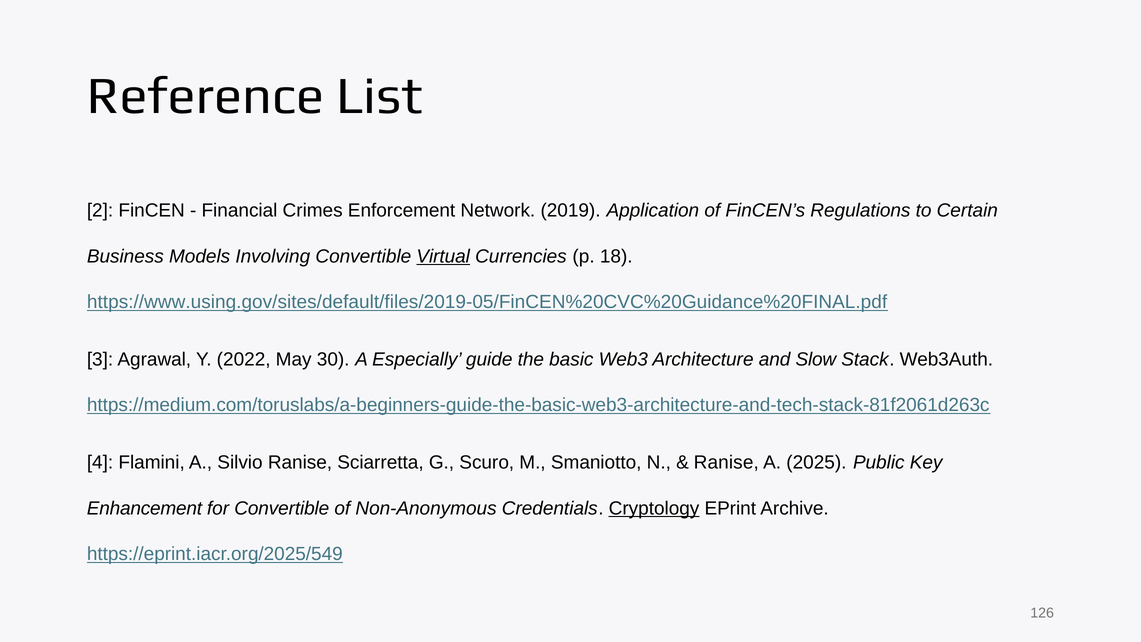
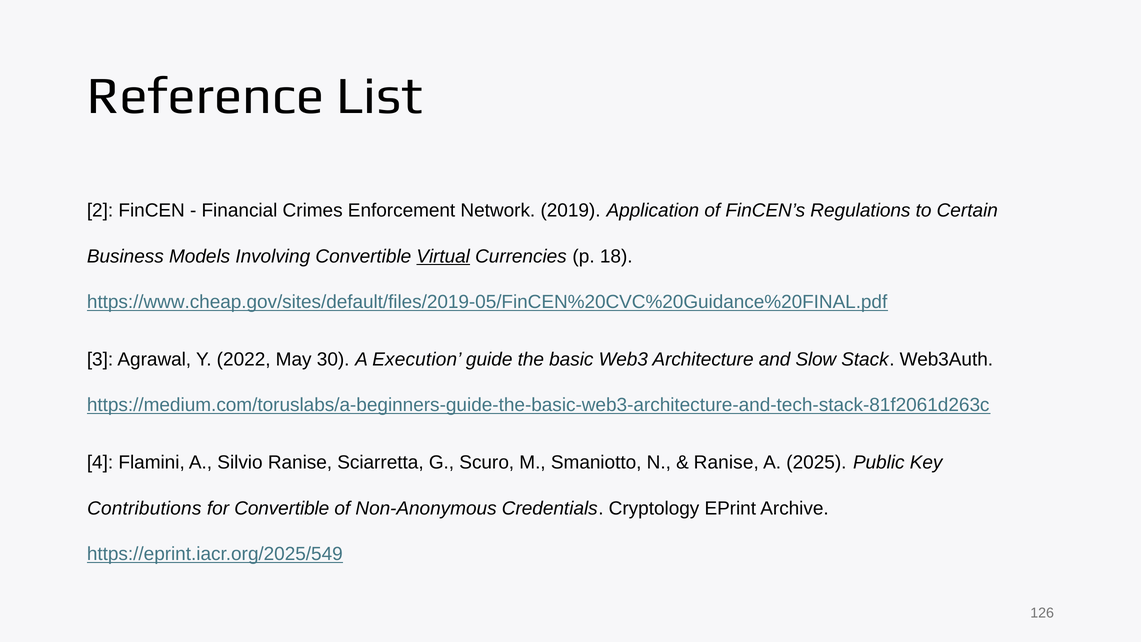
https://www.using.gov/sites/default/files/2019-05/FinCEN%20CVC%20Guidance%20FINAL.pdf: https://www.using.gov/sites/default/files/2019-05/FinCEN%20CVC%20Guidance%20FINAL.pdf -> https://www.cheap.gov/sites/default/files/2019-05/FinCEN%20CVC%20Guidance%20FINAL.pdf (487, 302)
Especially: Especially -> Execution (417, 359)
Enhancement: Enhancement -> Contributions (144, 508)
Cryptology underline: present -> none (654, 508)
